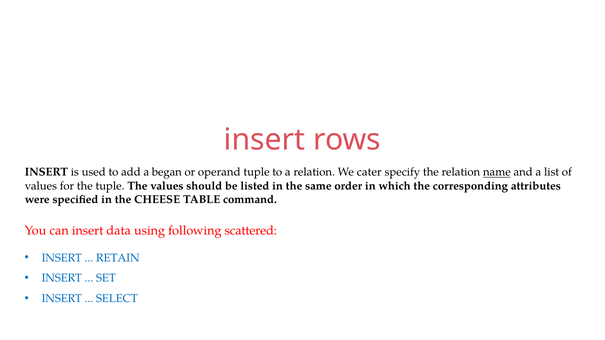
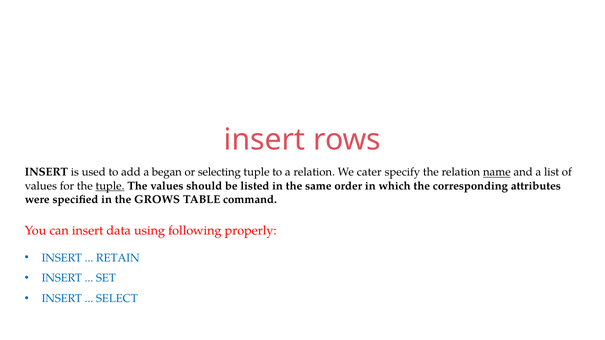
operand: operand -> selecting (219, 172)
tuple underline: none -> present (110, 186)
CHEESE: CHEESE -> GROWS (157, 200)
scattered: scattered -> properly (251, 231)
